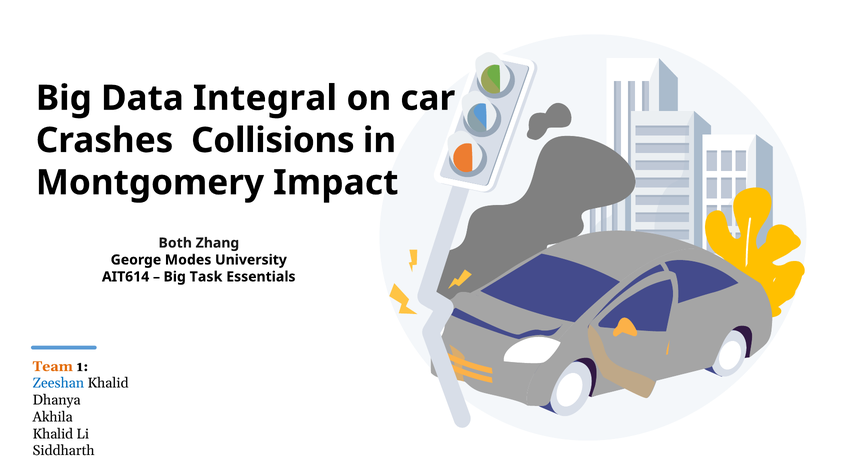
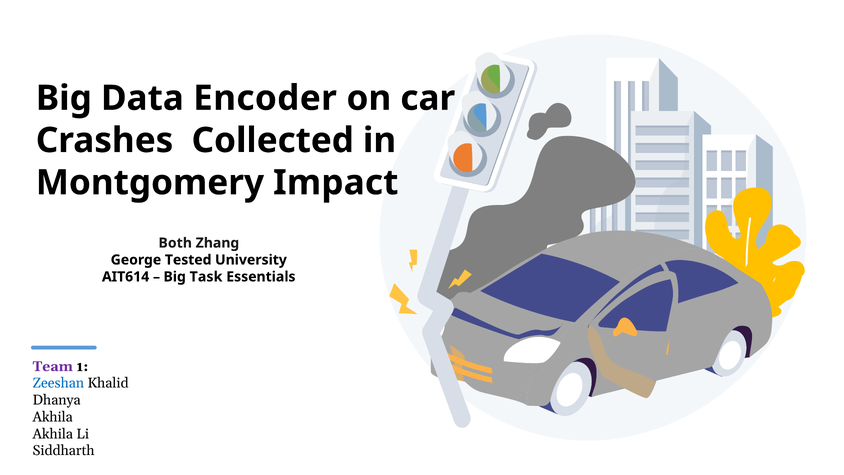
Integral: Integral -> Encoder (265, 98)
Collisions: Collisions -> Collected (273, 140)
Modes: Modes -> Tested (188, 260)
Team colour: orange -> purple (53, 366)
Khalid: Khalid -> Akhila (53, 434)
